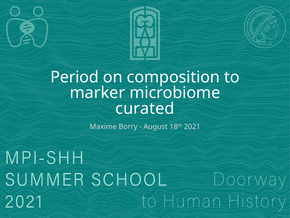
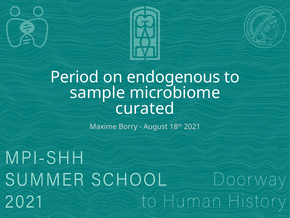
composition: composition -> endogenous (173, 77)
marker: marker -> sample (97, 93)
